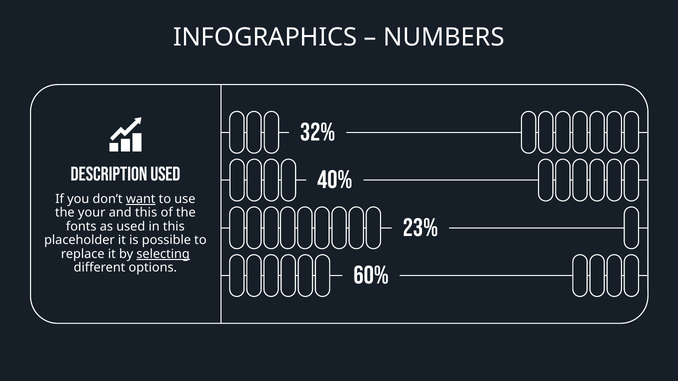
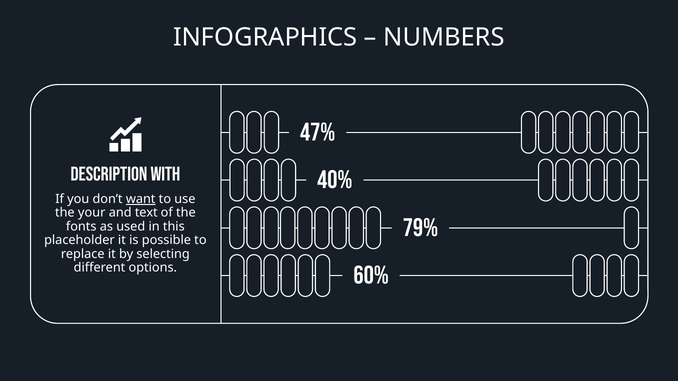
32%: 32% -> 47% (318, 132)
DESCRIPTION USED: USED -> WITH (165, 175)
and this: this -> text (146, 213)
23%: 23% -> 79% (420, 228)
selecting underline: present -> none (163, 254)
